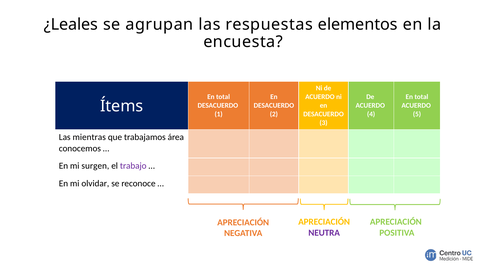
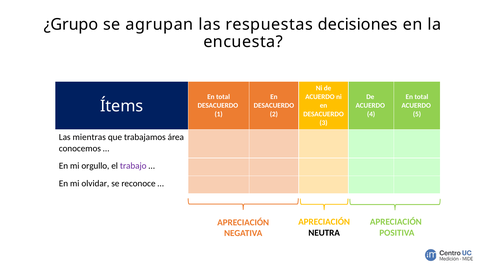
¿Leales: ¿Leales -> ¿Grupo (71, 24)
elementos: elementos -> decisiones (358, 24)
surgen: surgen -> orgullo (95, 166)
NEUTRA colour: purple -> black (324, 233)
